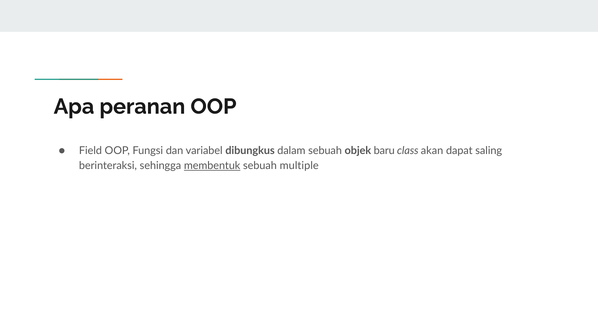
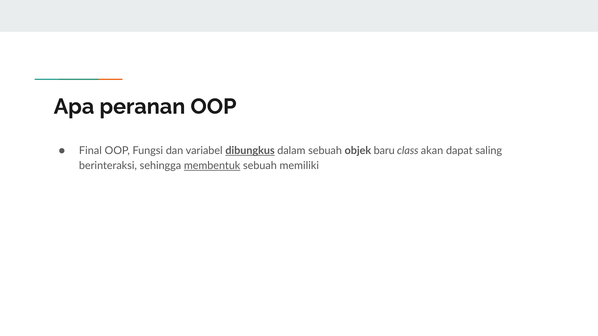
Field: Field -> Final (90, 151)
dibungkus underline: none -> present (250, 151)
multiple: multiple -> memiliki (299, 166)
